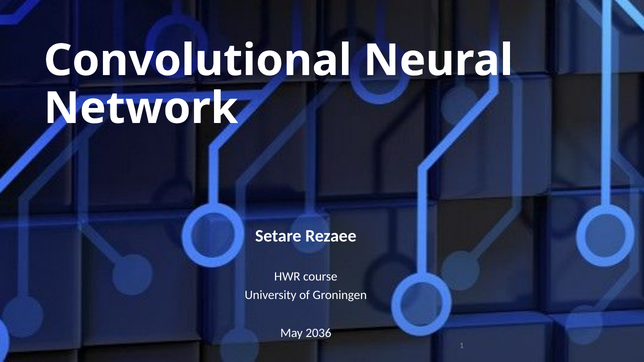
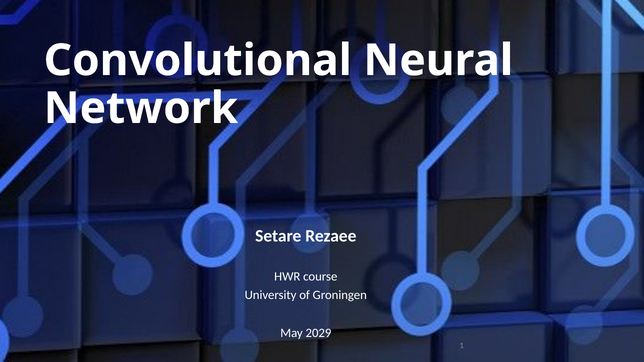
2036: 2036 -> 2029 (318, 333)
